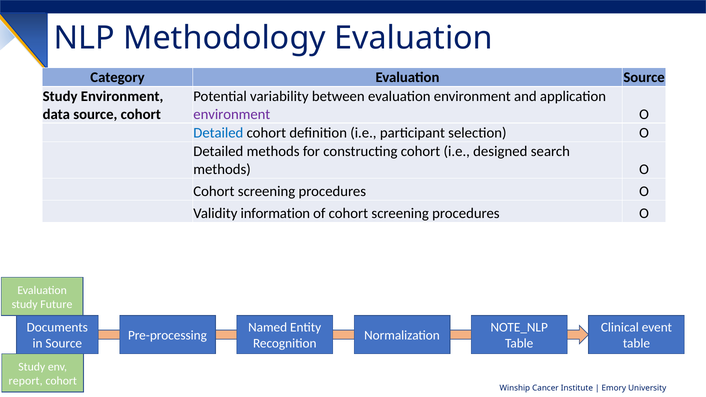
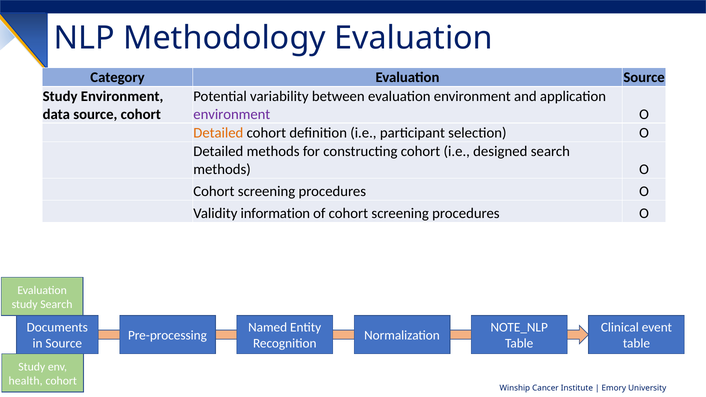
Detailed colour: blue -> orange (218, 133)
study Future: Future -> Search (56, 304)
report: report -> health (26, 381)
